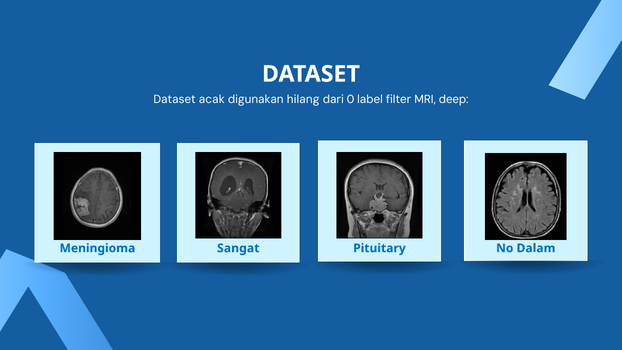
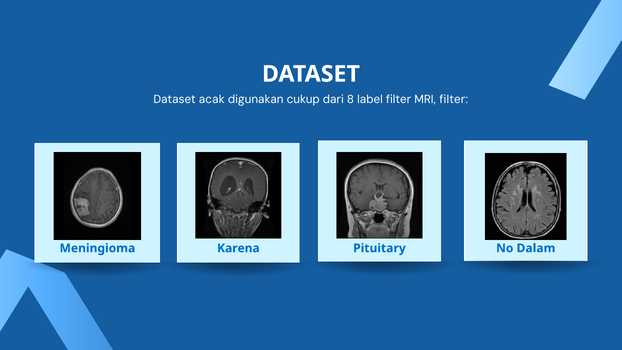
hilang: hilang -> cukup (303, 99)
0: 0 -> 8 (350, 99)
MRI deep: deep -> filter (454, 99)
Sangat: Sangat -> Karena (238, 248)
